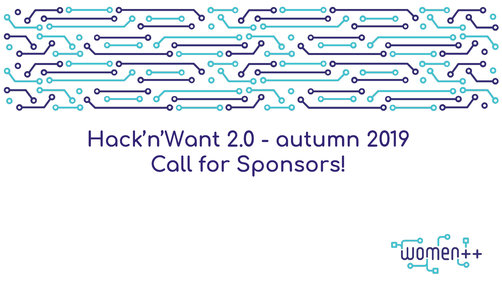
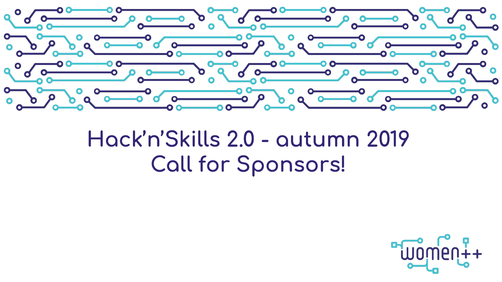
Hack’n’Want: Hack’n’Want -> Hack’n’Skills (153, 140)
